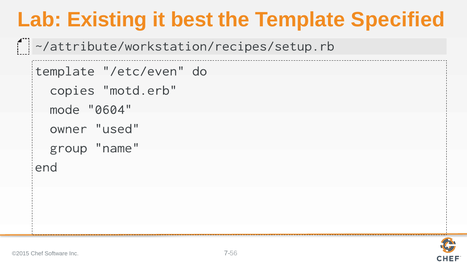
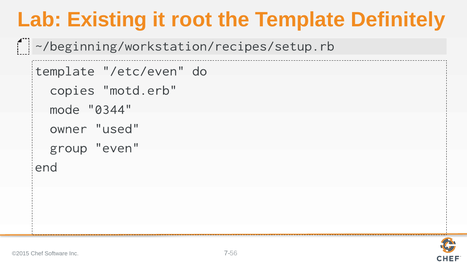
best: best -> root (192, 20)
Specified: Specified -> Definitely (398, 20)
~/attribute/workstation/recipes/setup.rb: ~/attribute/workstation/recipes/setup.rb -> ~/beginning/workstation/recipes/setup.rb (185, 46)
0604: 0604 -> 0344 (110, 110)
name: name -> even (117, 148)
